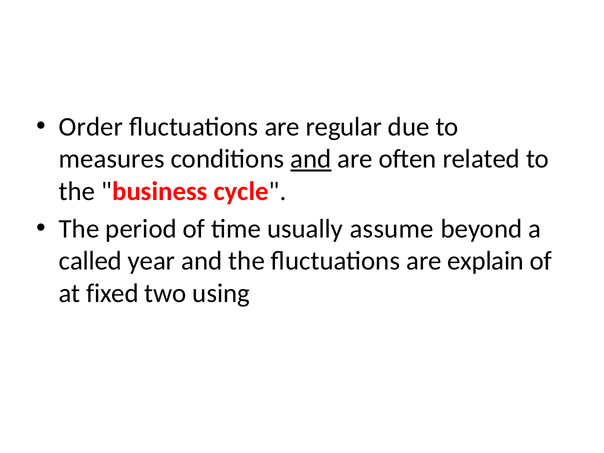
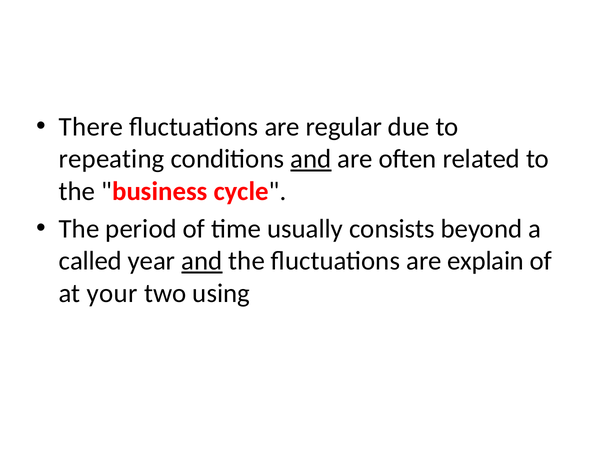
Order: Order -> There (91, 127)
measures: measures -> repeating (112, 159)
assume: assume -> consists (392, 229)
and underline: none -> present (202, 261)
fixed: fixed -> your (112, 293)
